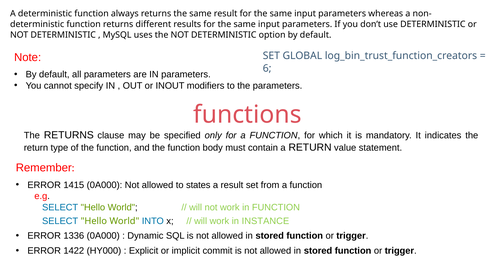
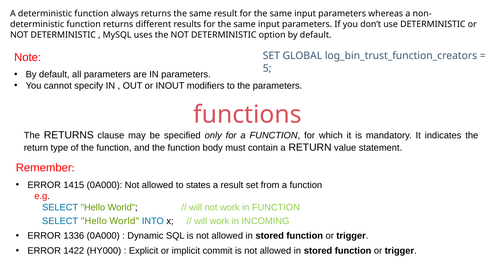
6: 6 -> 5 (267, 68)
INSTANCE: INSTANCE -> INCOMING (265, 221)
